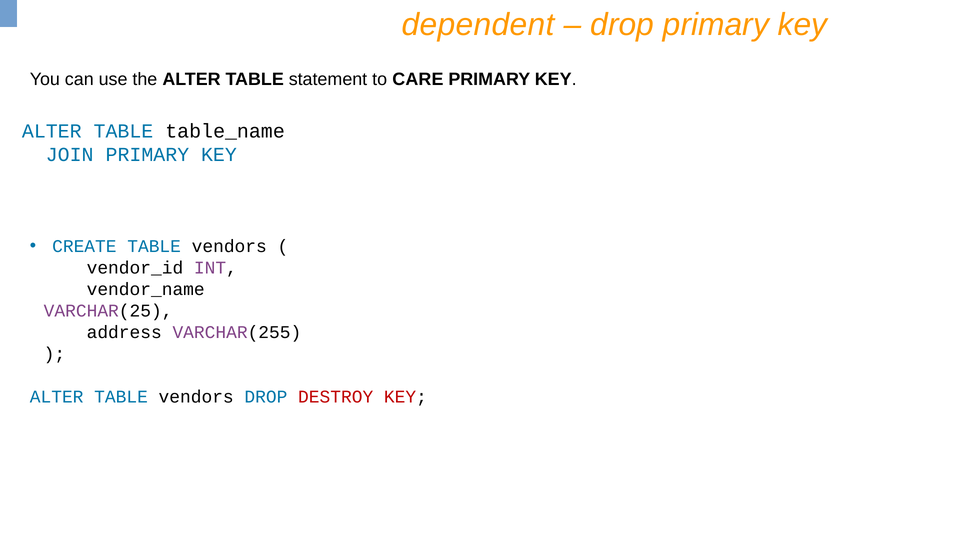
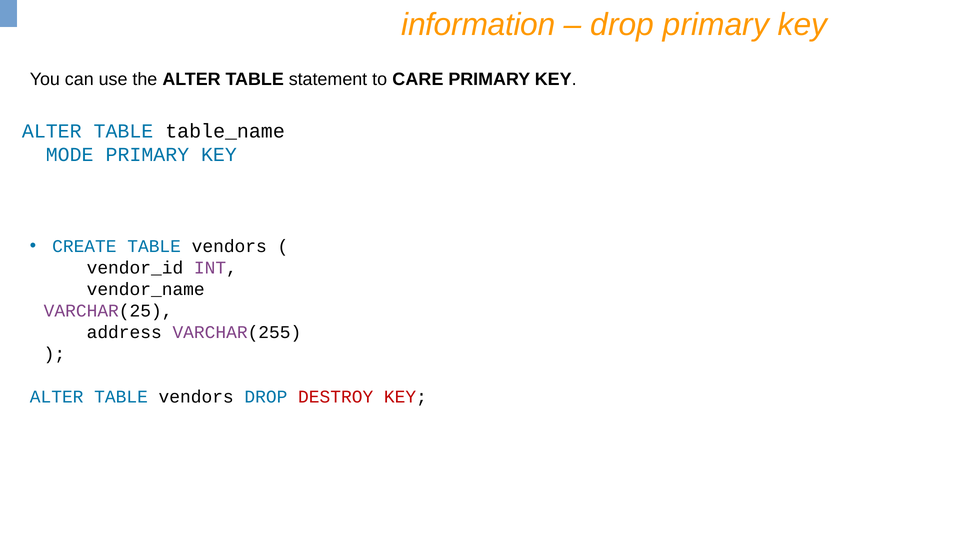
dependent: dependent -> information (478, 25)
JOIN: JOIN -> MODE (70, 155)
